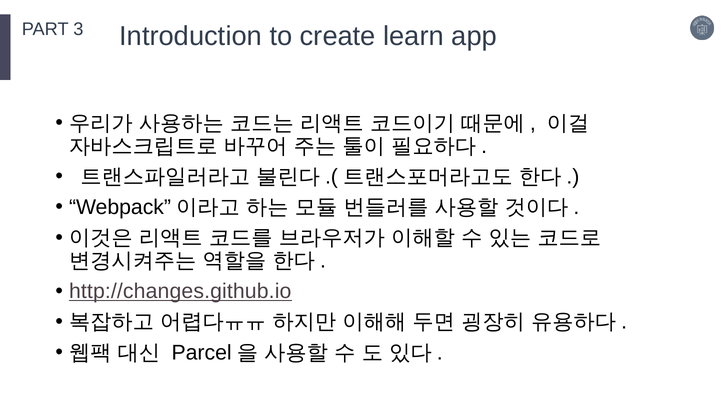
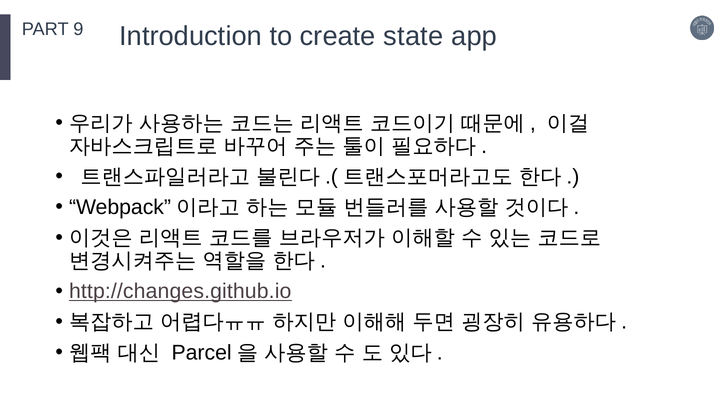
3: 3 -> 9 (78, 29)
learn: learn -> state (413, 36)
